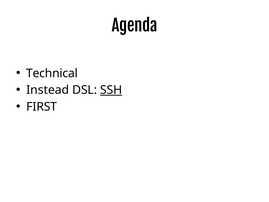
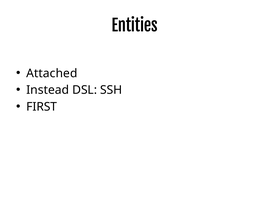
Agenda: Agenda -> Entities (135, 26)
Technical: Technical -> Attached (52, 73)
SSH underline: present -> none (111, 90)
